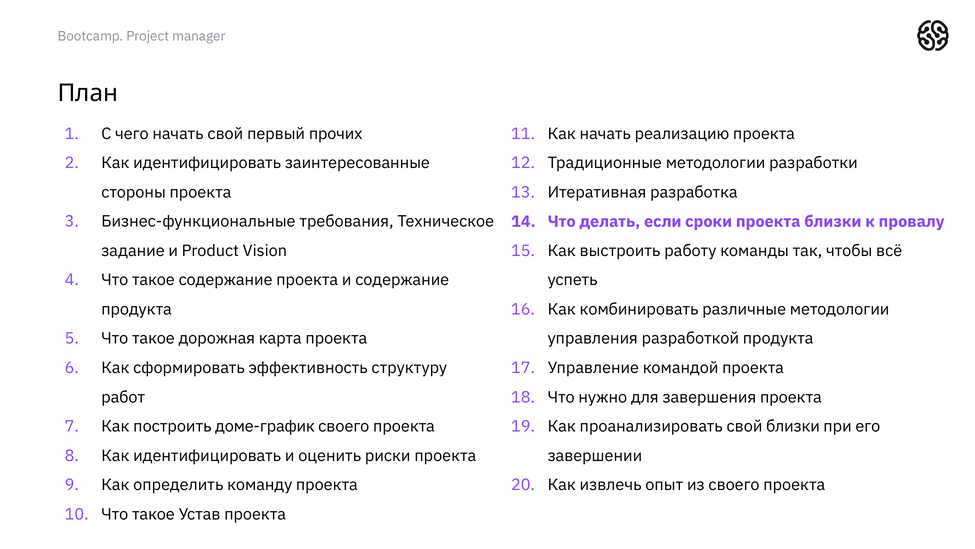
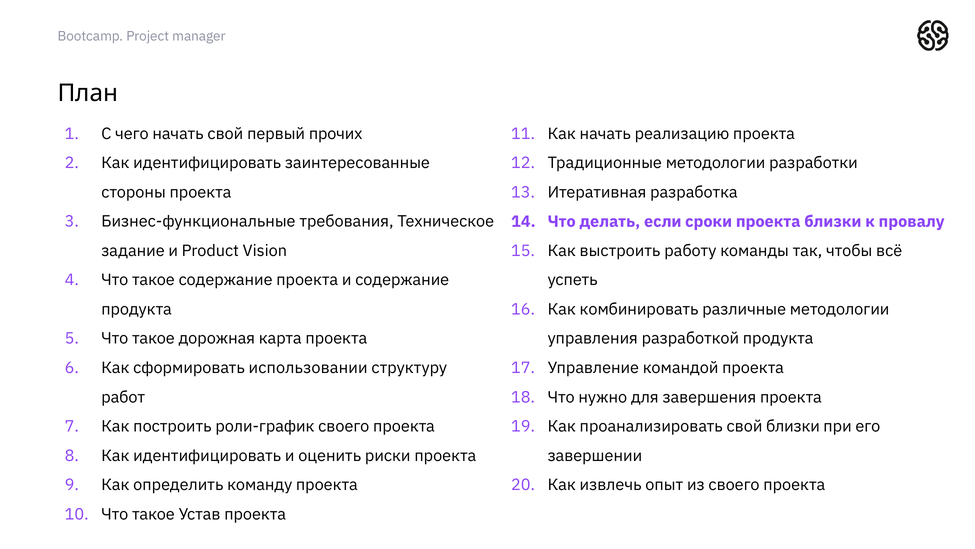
эффективность: эффективность -> использовании (308, 368)
доме-график: доме-график -> роли-график (265, 426)
